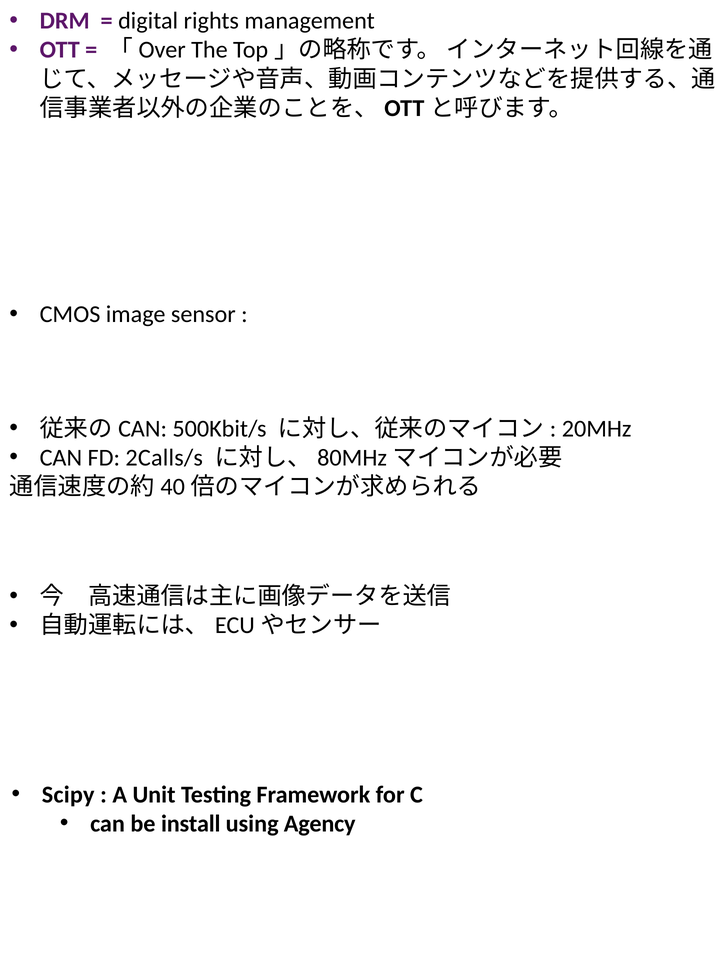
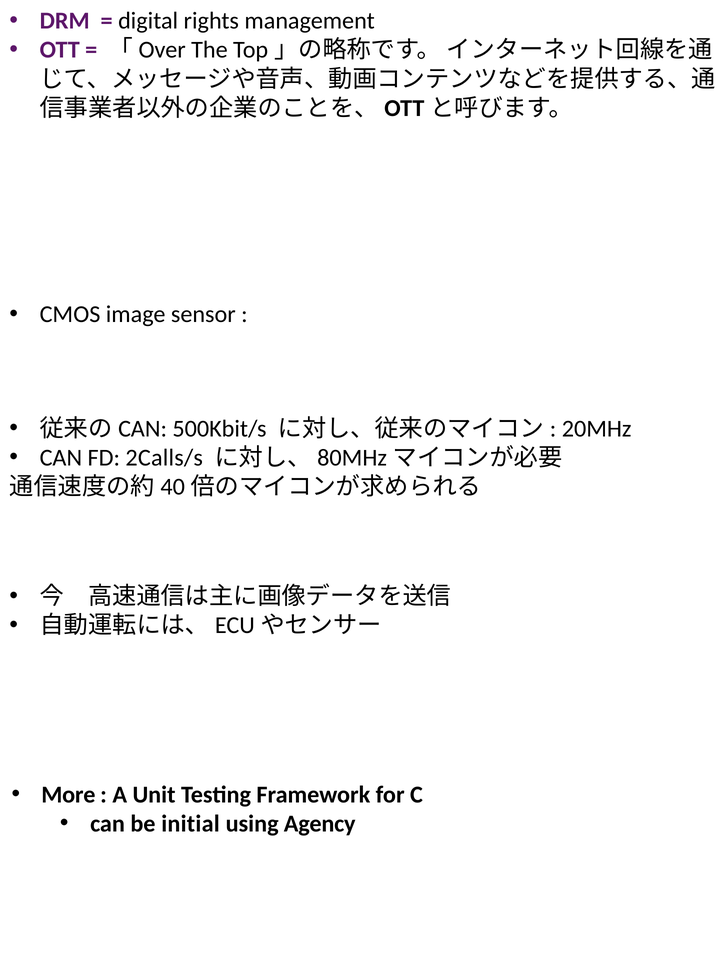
Scipy: Scipy -> More (68, 795)
install: install -> initial (191, 824)
